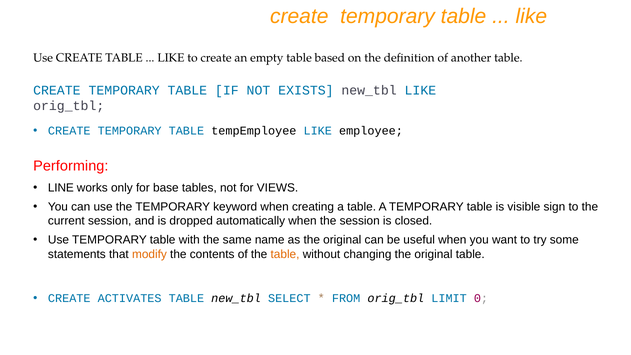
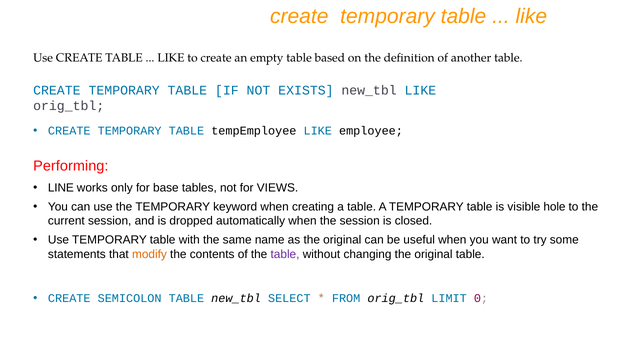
sign: sign -> hole (554, 207)
table colour: orange -> purple (285, 254)
ACTIVATES: ACTIVATES -> SEMICOLON (130, 299)
